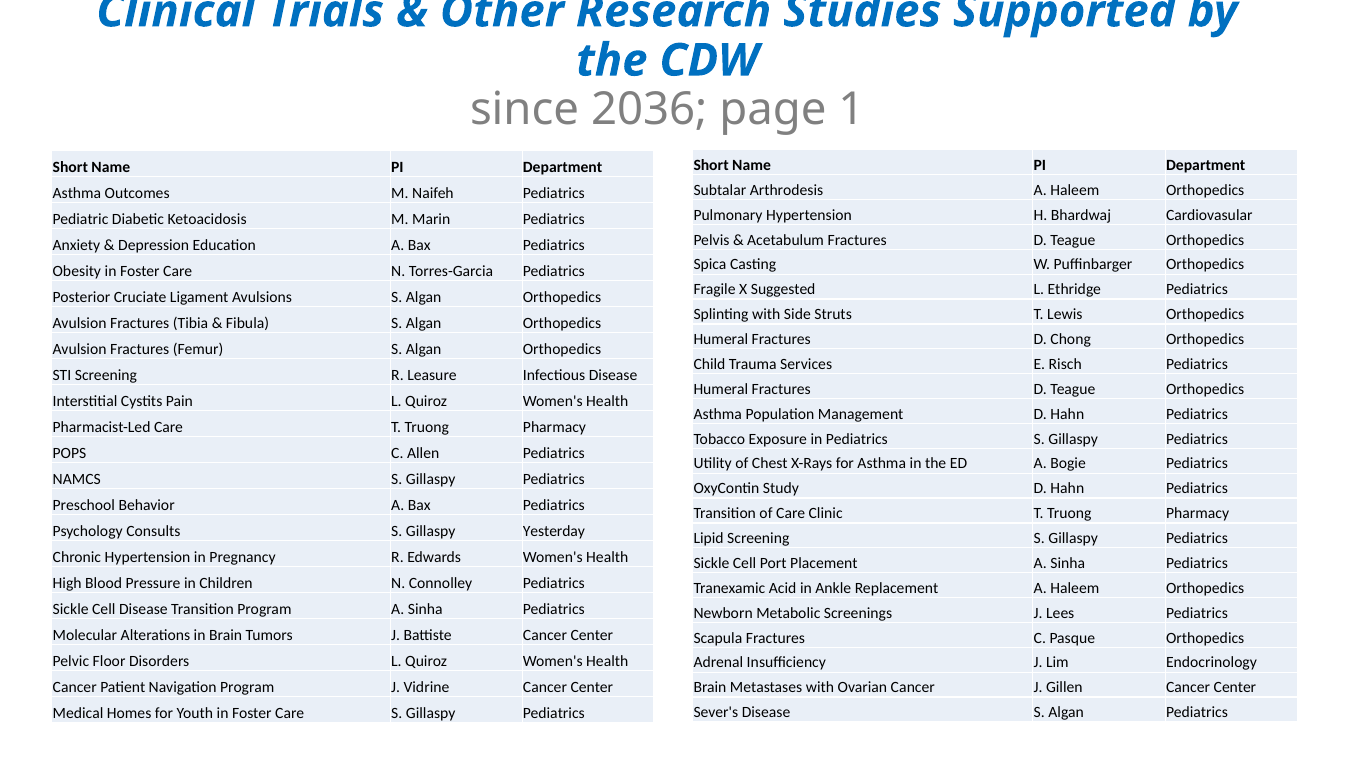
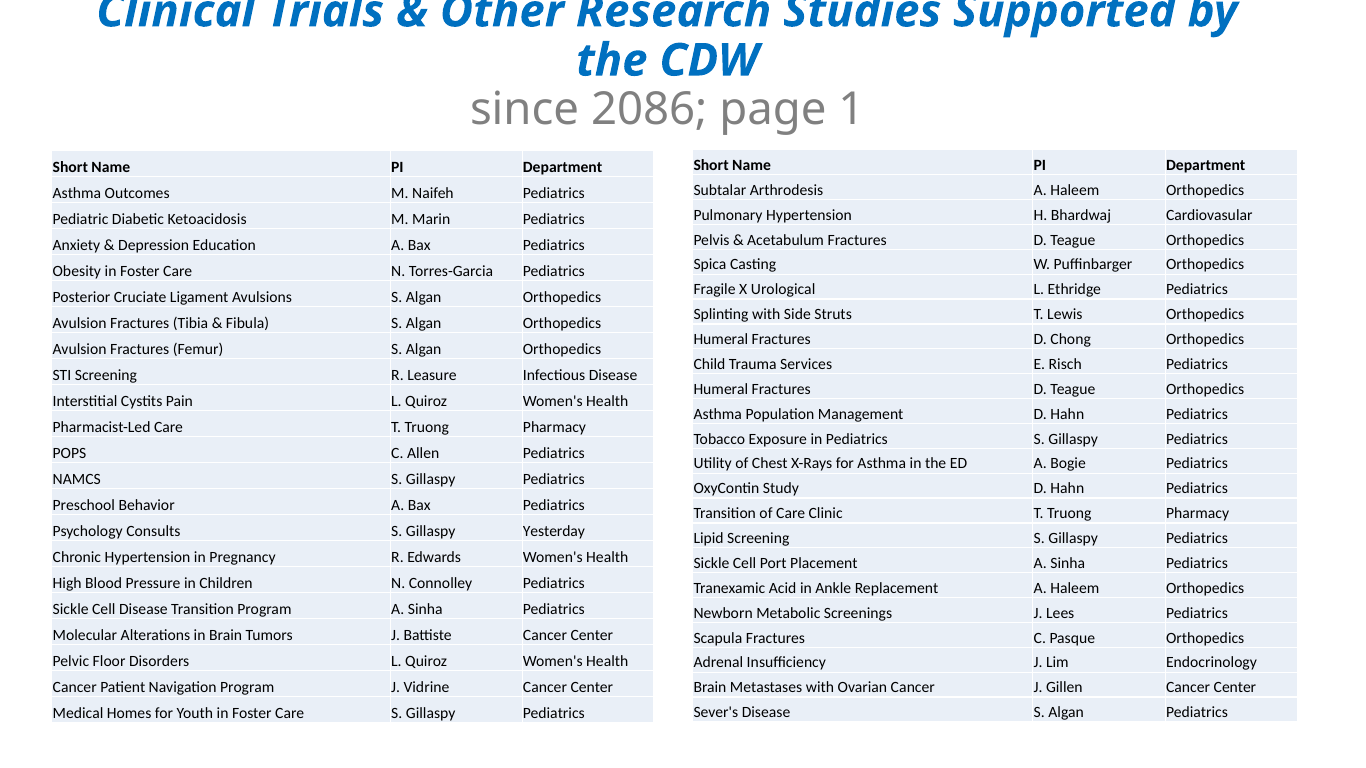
2036: 2036 -> 2086 (649, 110)
Suggested: Suggested -> Urological (783, 290)
